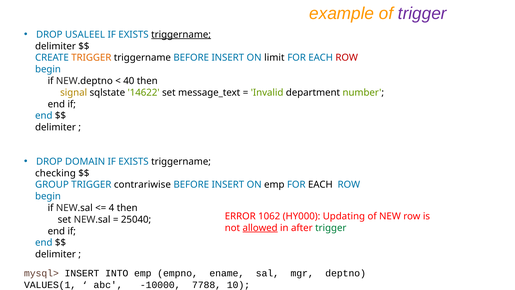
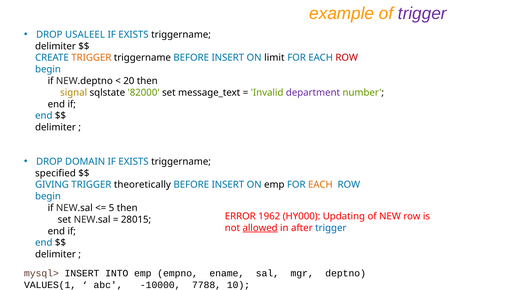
triggername underline: present -> none (181, 35)
40: 40 -> 20 (129, 81)
14622: 14622 -> 82000 (144, 93)
department colour: black -> purple (313, 93)
checking: checking -> specified (55, 173)
GROUP: GROUP -> GIVING (52, 185)
contrariwise: contrariwise -> theoretically (142, 185)
EACH colour: black -> orange (320, 185)
4: 4 -> 5 (112, 208)
1062: 1062 -> 1962 (269, 216)
25040: 25040 -> 28015 (136, 219)
trigger colour: green -> blue (331, 228)
